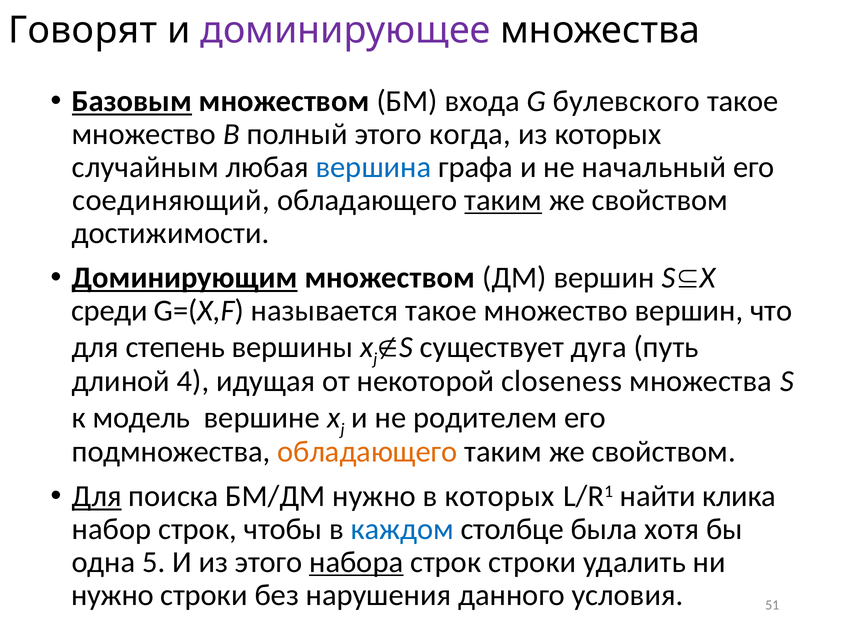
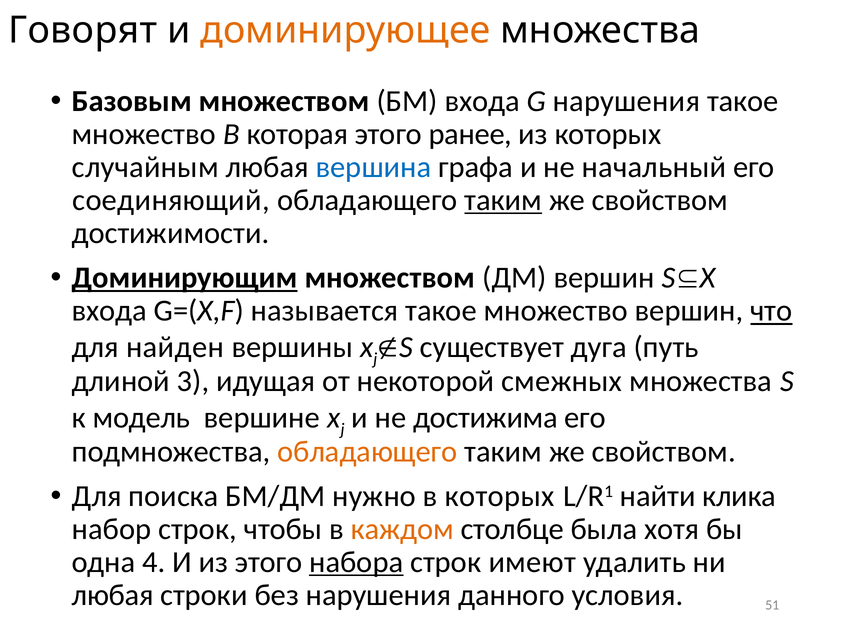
доминирующее colour: purple -> orange (345, 30)
Базовым underline: present -> none (132, 101)
G булевского: булевского -> нарушения (626, 101)
полный: полный -> которая (297, 134)
когда: когда -> ранее (470, 134)
среди: среди -> входа (109, 311)
что underline: none -> present (771, 311)
степень: степень -> найден (175, 348)
4: 4 -> 3 (193, 381)
closeness: closeness -> смежных (562, 381)
родителем: родителем -> достижима (485, 418)
Для underline: present -> none (97, 497)
каждом colour: blue -> orange (402, 530)
5: 5 -> 4 (154, 563)
строк строки: строки -> имеют (532, 563)
нужно: нужно -> любая (113, 596)
